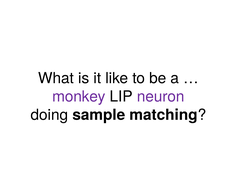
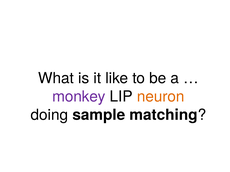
neuron colour: purple -> orange (161, 97)
